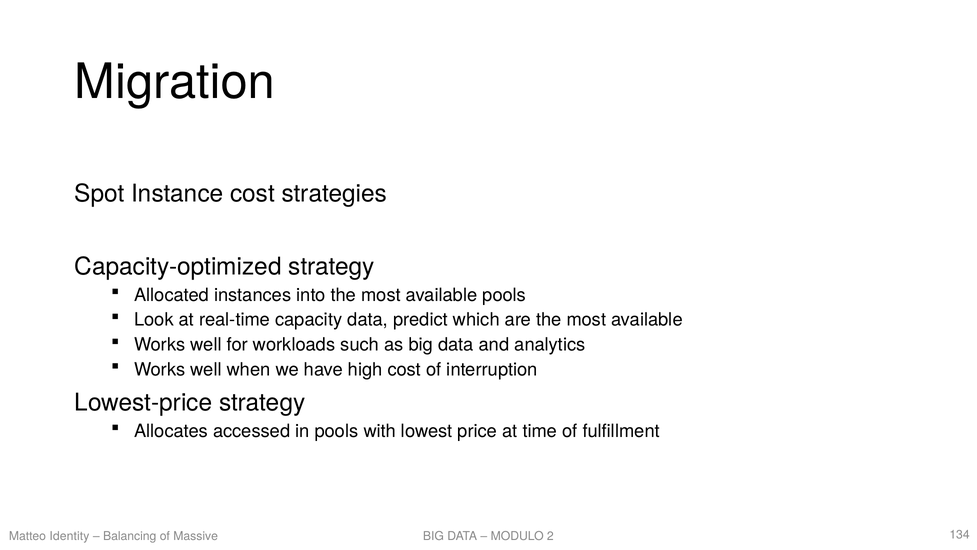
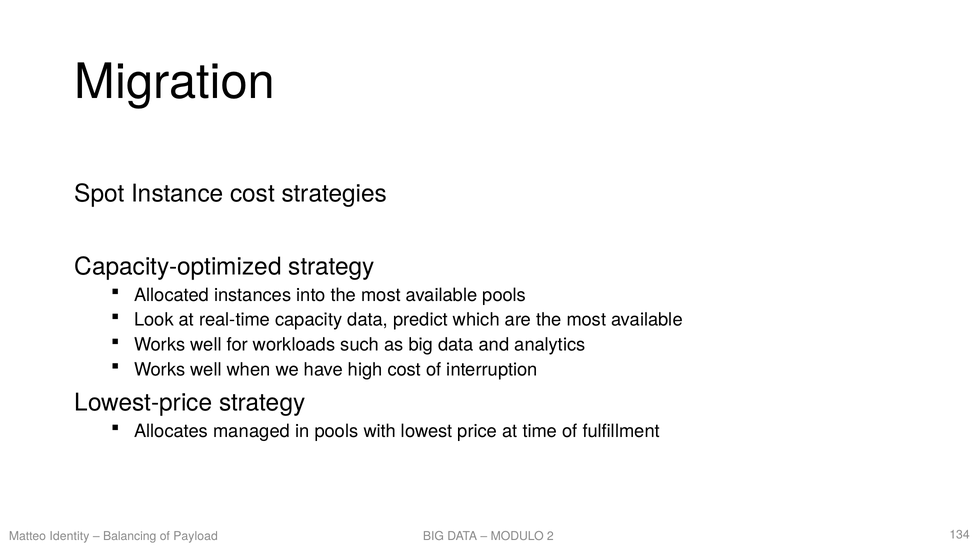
accessed: accessed -> managed (252, 431)
Massive: Massive -> Payload (196, 536)
